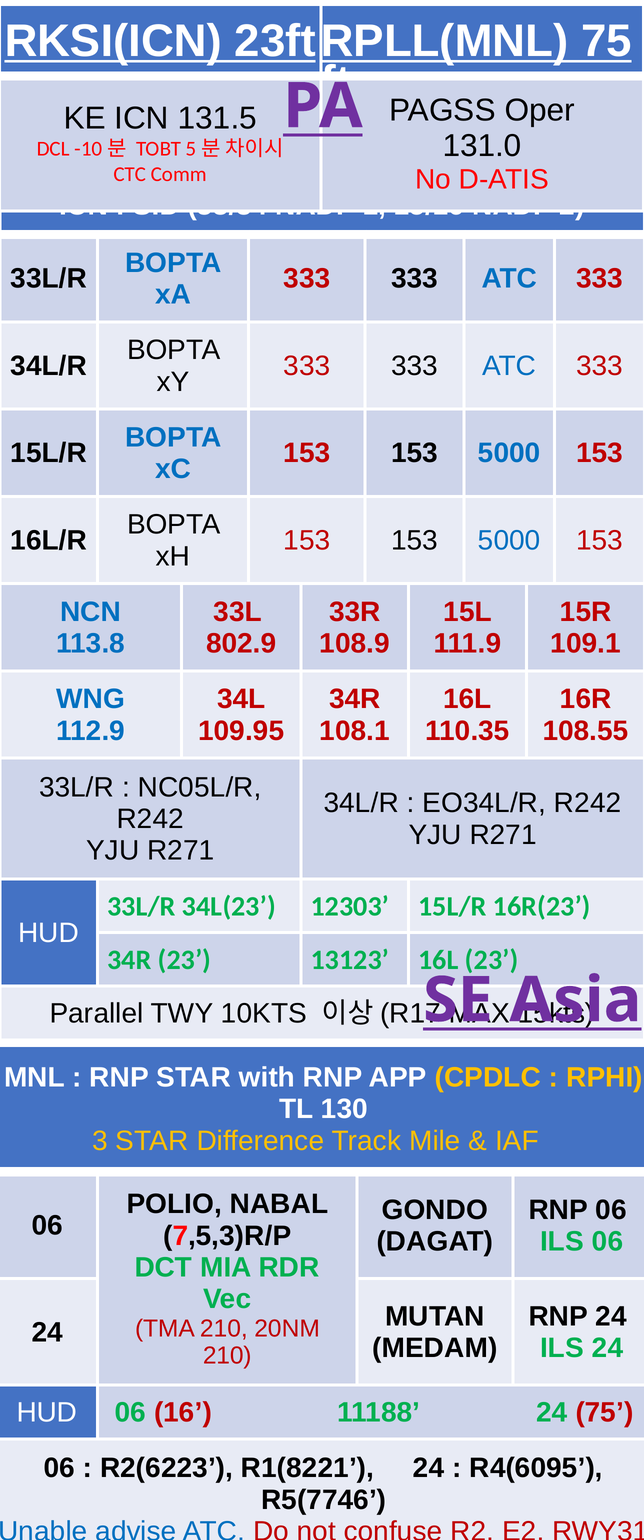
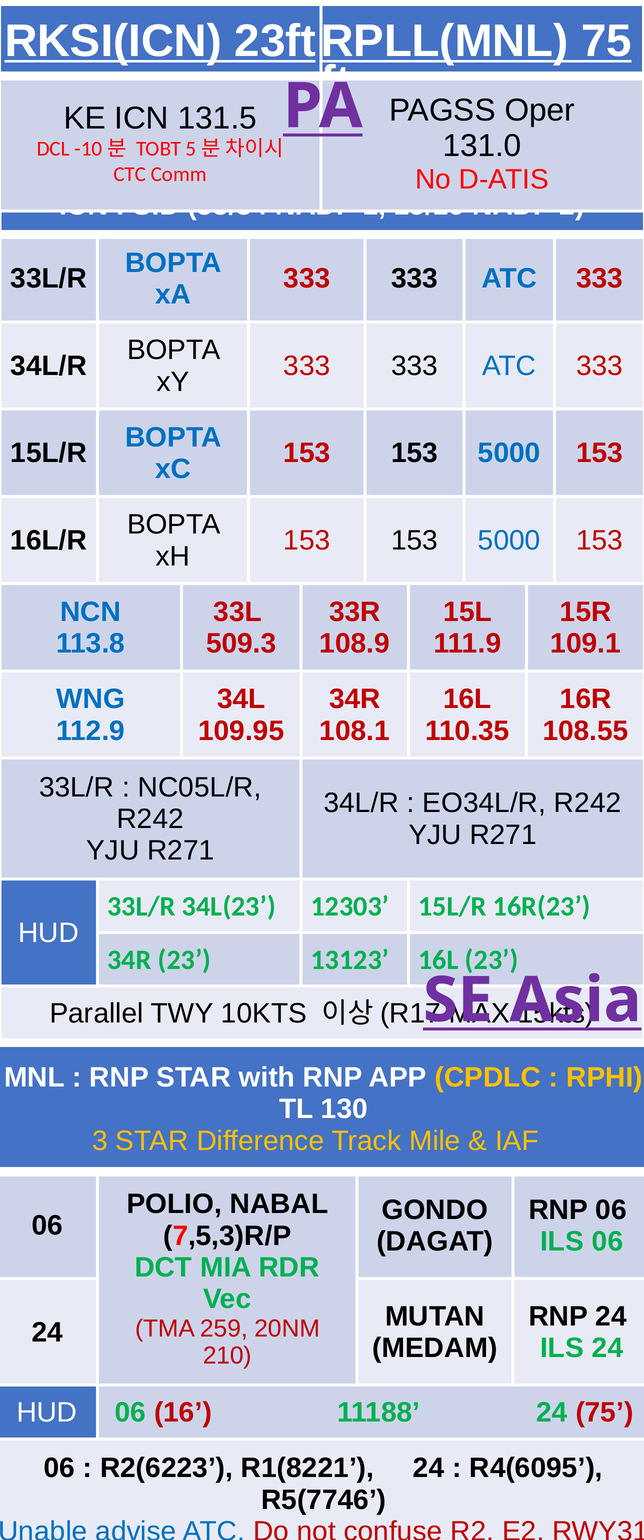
802.9: 802.9 -> 509.3 (241, 644)
TMA 210: 210 -> 259 (224, 1329)
